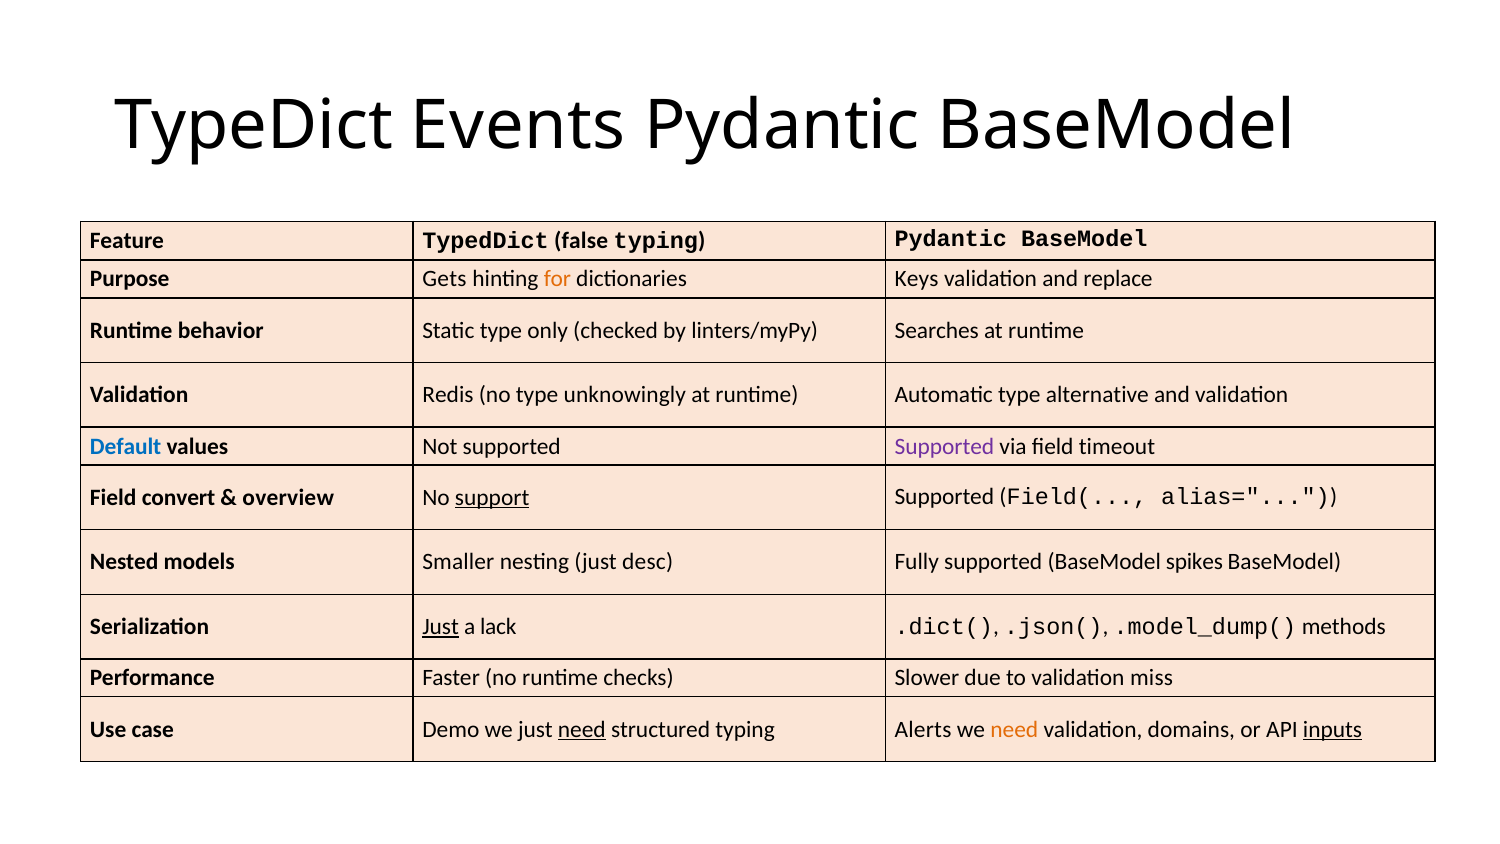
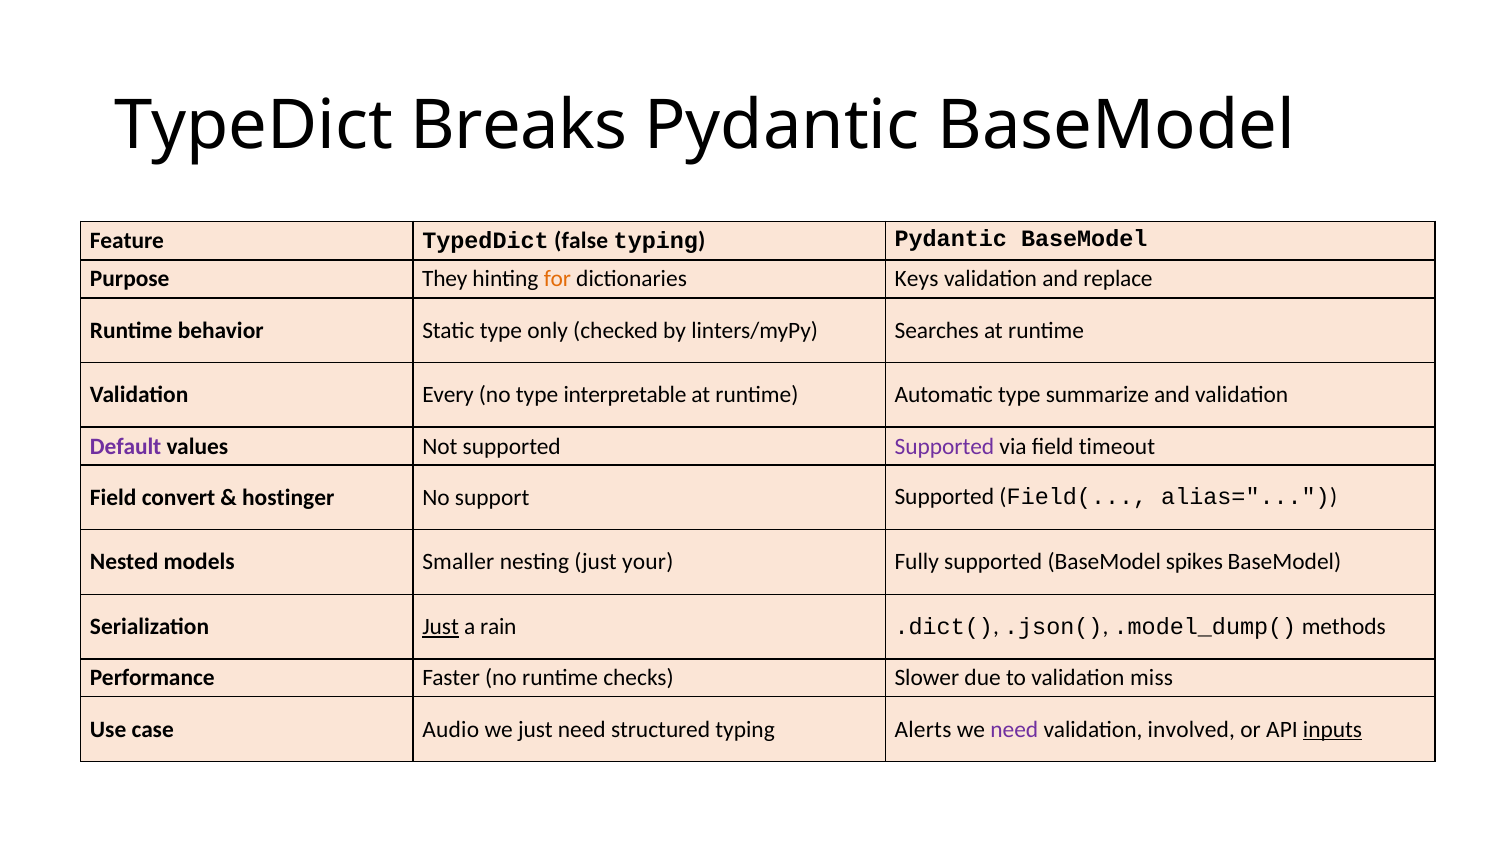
Events: Events -> Breaks (519, 126)
Gets: Gets -> They (445, 279)
Redis: Redis -> Every (448, 395)
unknowingly: unknowingly -> interpretable (625, 395)
alternative: alternative -> summarize (1097, 395)
Default colour: blue -> purple (126, 446)
overview: overview -> hostinger (288, 497)
support underline: present -> none (492, 497)
desc: desc -> your (648, 562)
lack: lack -> rain (498, 627)
Demo: Demo -> Audio (451, 729)
need underline: present -> none (582, 729)
need colour: orange -> purple (1014, 729)
domains: domains -> involved (1191, 729)
